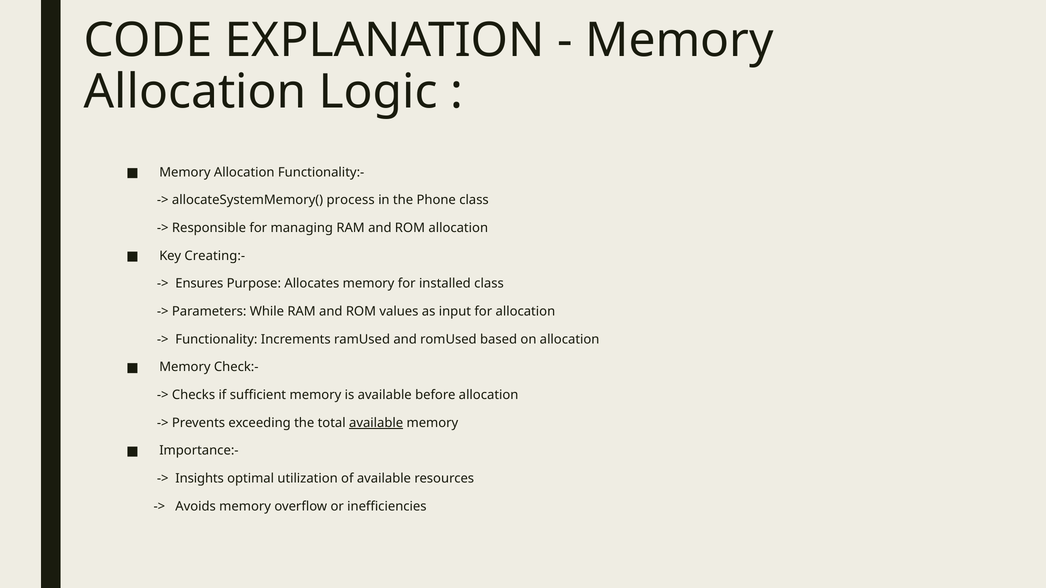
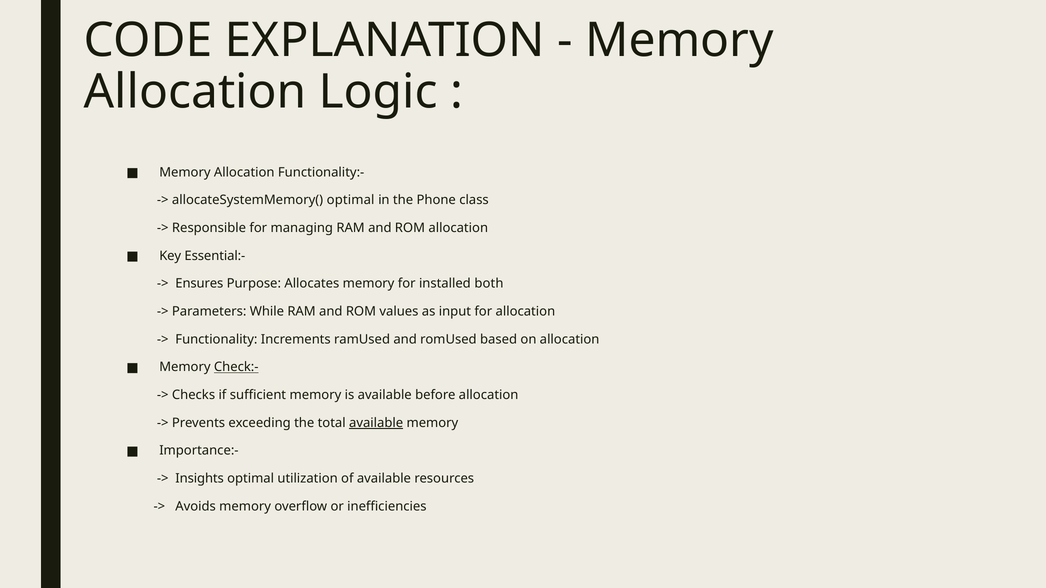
allocateSystemMemory( process: process -> optimal (351, 200)
Creating:-: Creating:- -> Essential:- (215, 256)
installed class: class -> both (489, 284)
Check:- underline: none -> present (236, 367)
